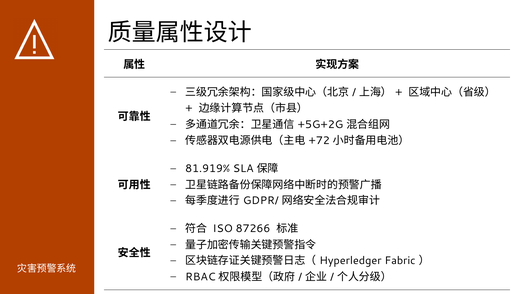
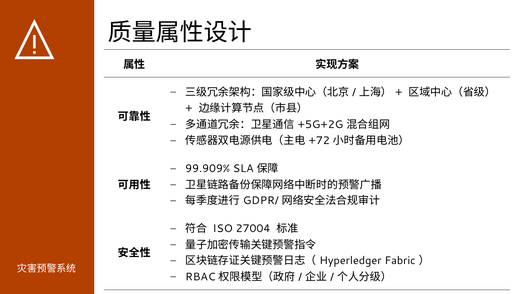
81.919%: 81.919% -> 99.909% (208, 169)
87266: 87266 -> 27004 (253, 229)
